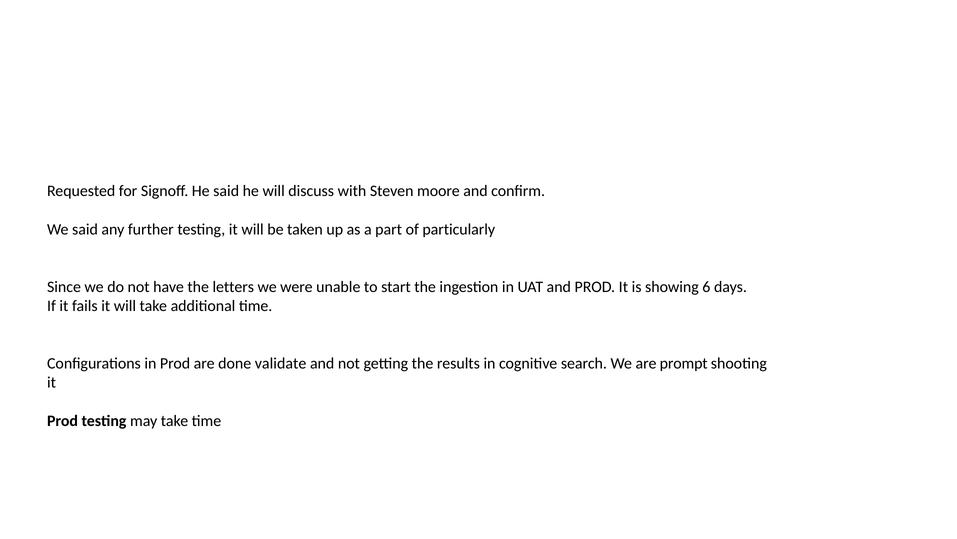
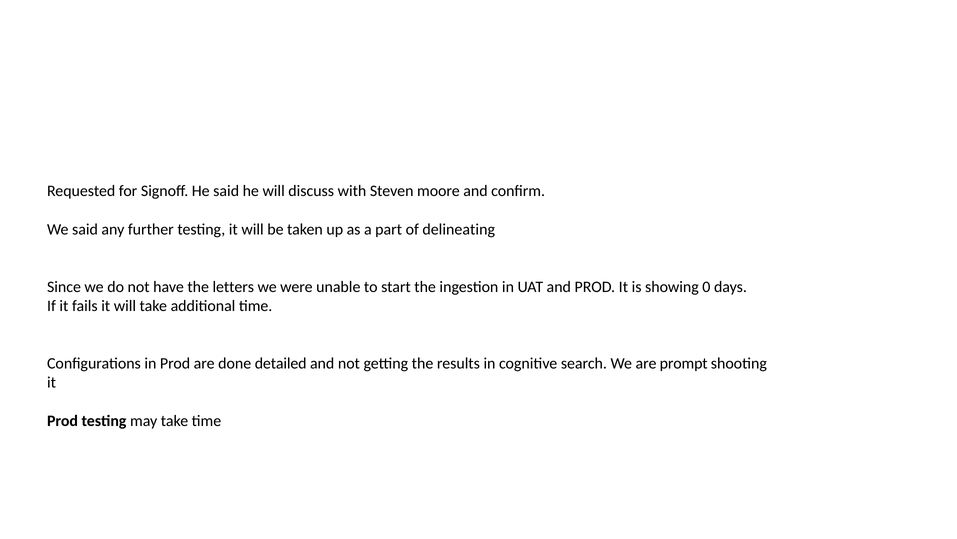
particularly: particularly -> delineating (459, 229)
6: 6 -> 0 (706, 286)
validate: validate -> detailed (281, 363)
